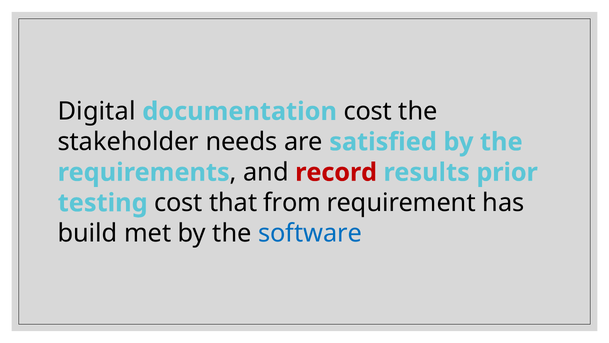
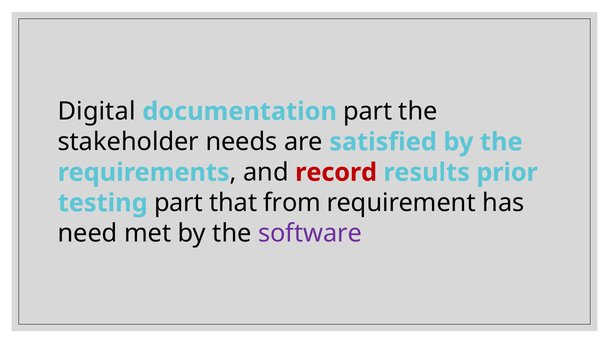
documentation cost: cost -> part (368, 111)
testing cost: cost -> part (178, 203)
build: build -> need (88, 233)
software colour: blue -> purple (310, 233)
